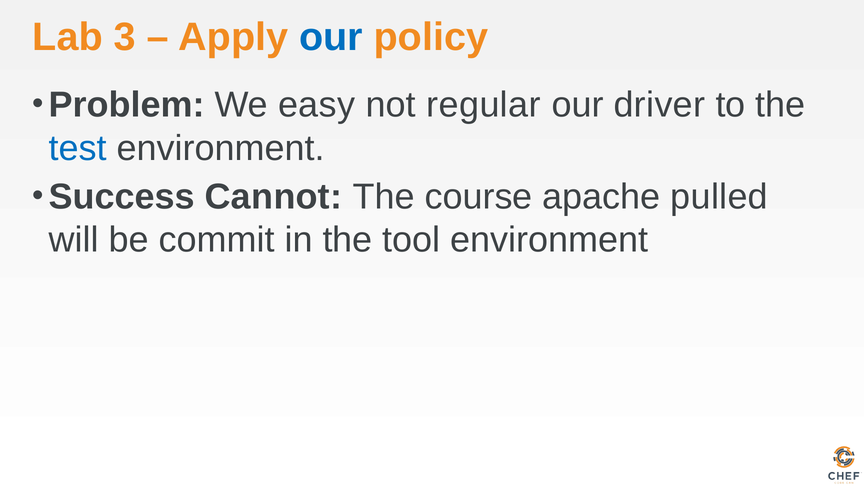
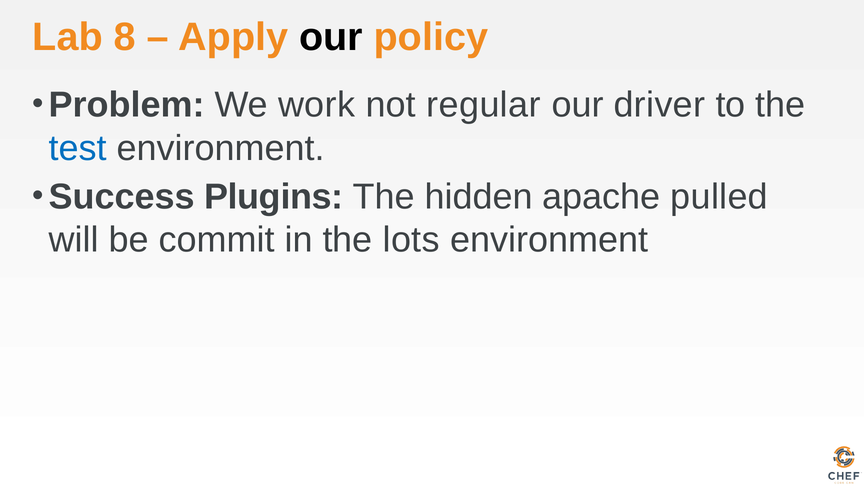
3: 3 -> 8 (125, 37)
our colour: blue -> black (331, 37)
easy: easy -> work (317, 105)
Cannot: Cannot -> Plugins (274, 197)
course: course -> hidden (479, 197)
tool: tool -> lots (411, 240)
